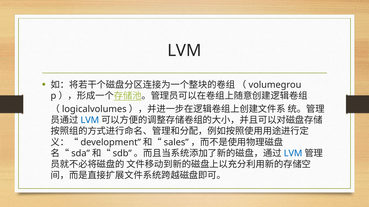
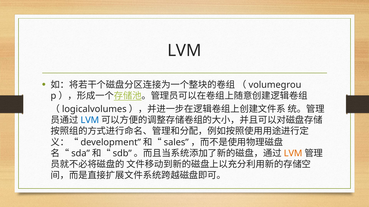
LVM colour: blue -> orange (293, 154)
